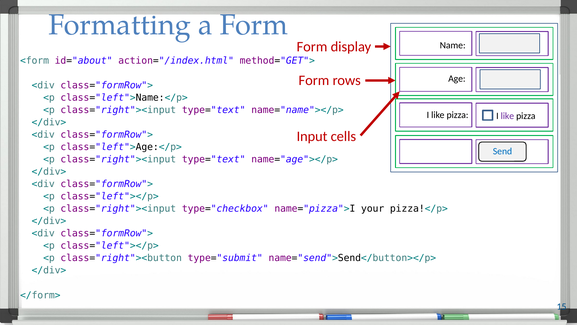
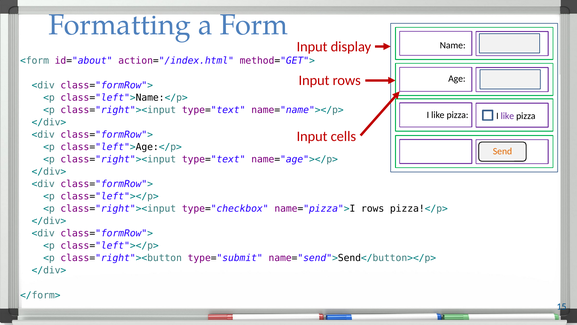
Form: Form -> Input (312, 47)
Form: Form -> Input (314, 80)
Send colour: blue -> orange (502, 151)
name="pizza">I your: your -> rows (373, 208)
